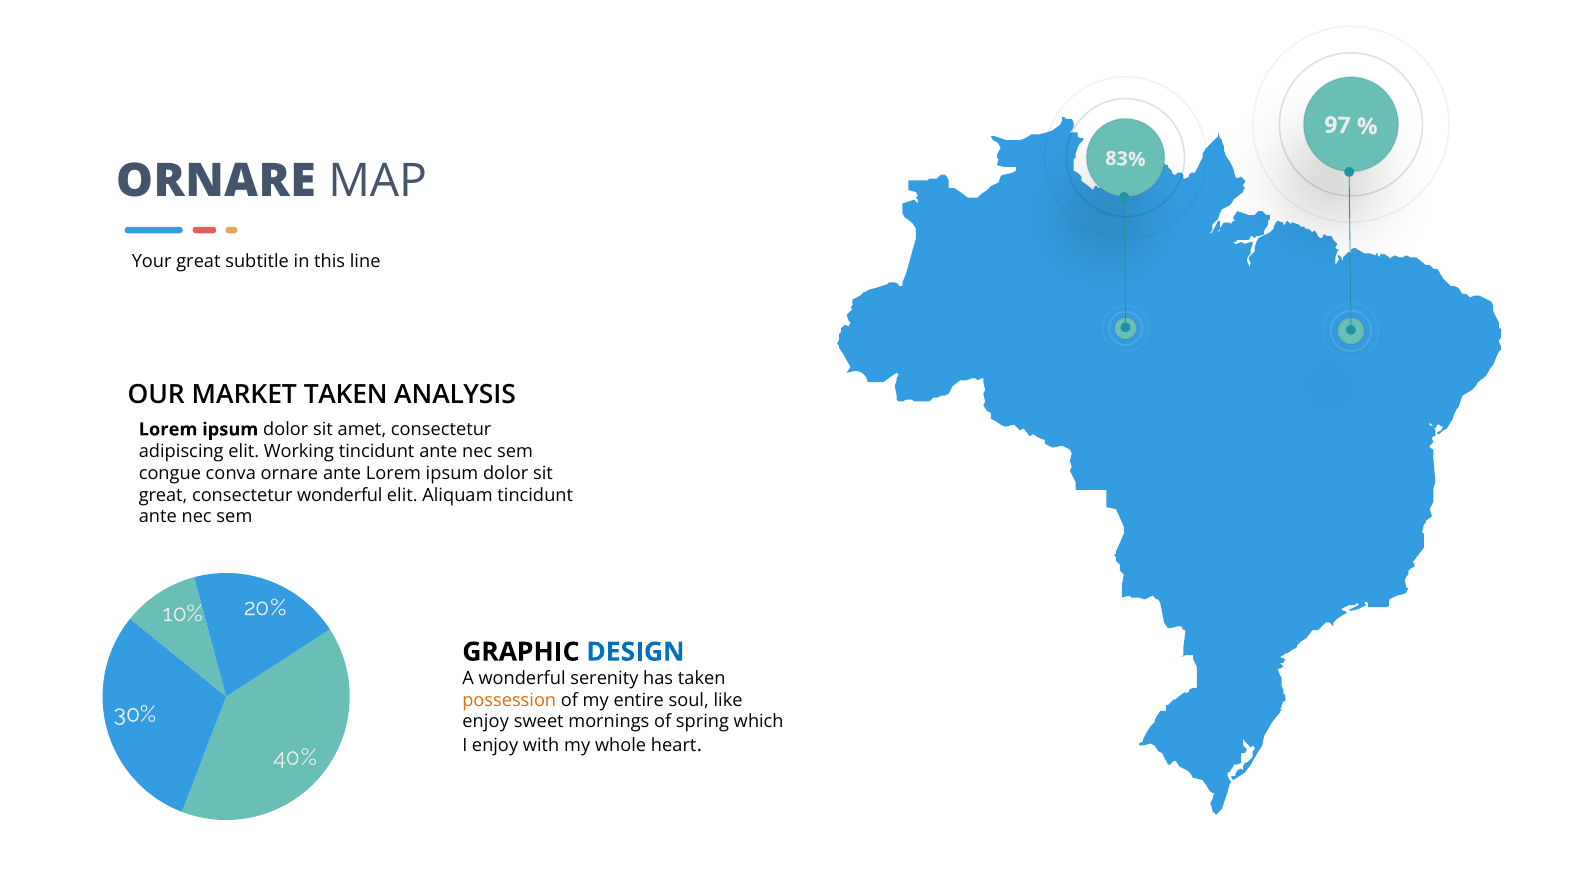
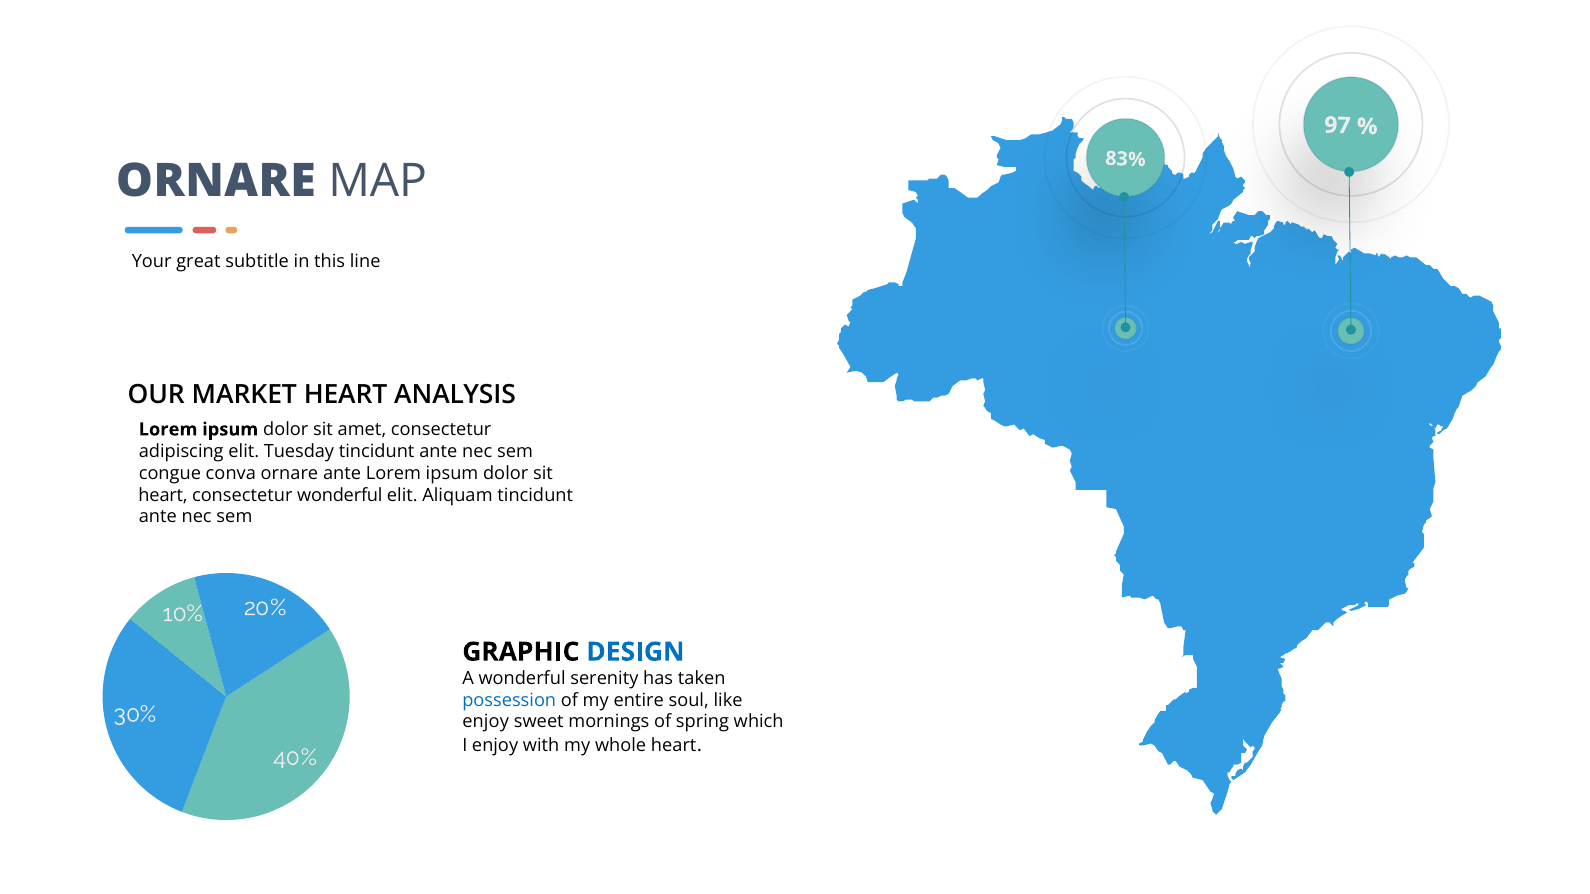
MARKET TAKEN: TAKEN -> HEART (346, 395)
Working: Working -> Tuesday (299, 452)
great: great -> heart (163, 495)
possession colour: orange -> blue (509, 700)
